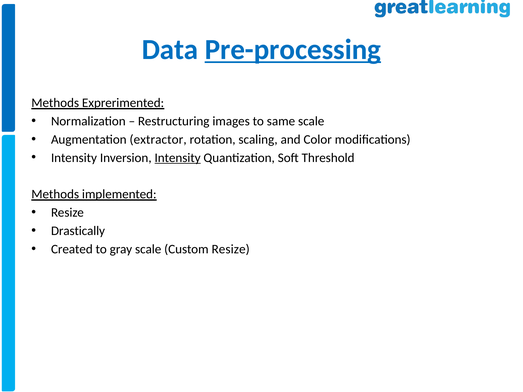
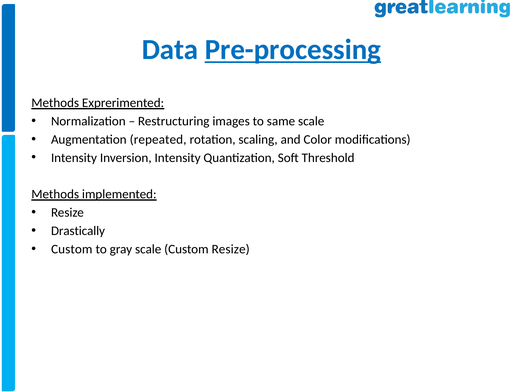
extractor: extractor -> repeated (158, 140)
Intensity underline: present -> none (178, 158)
Created: Created -> Custom (72, 249)
